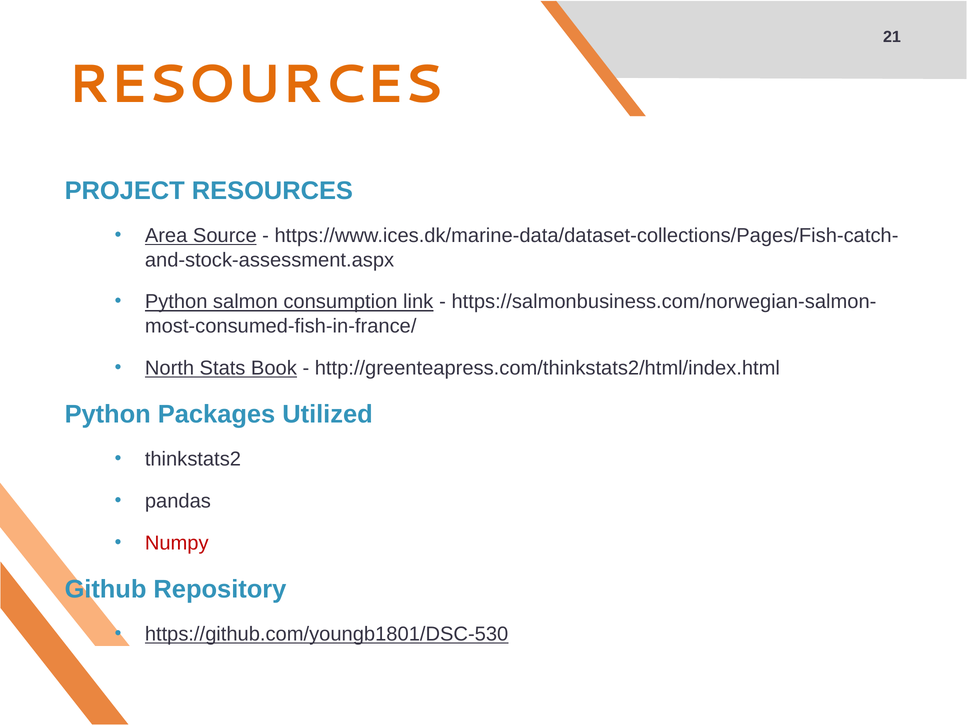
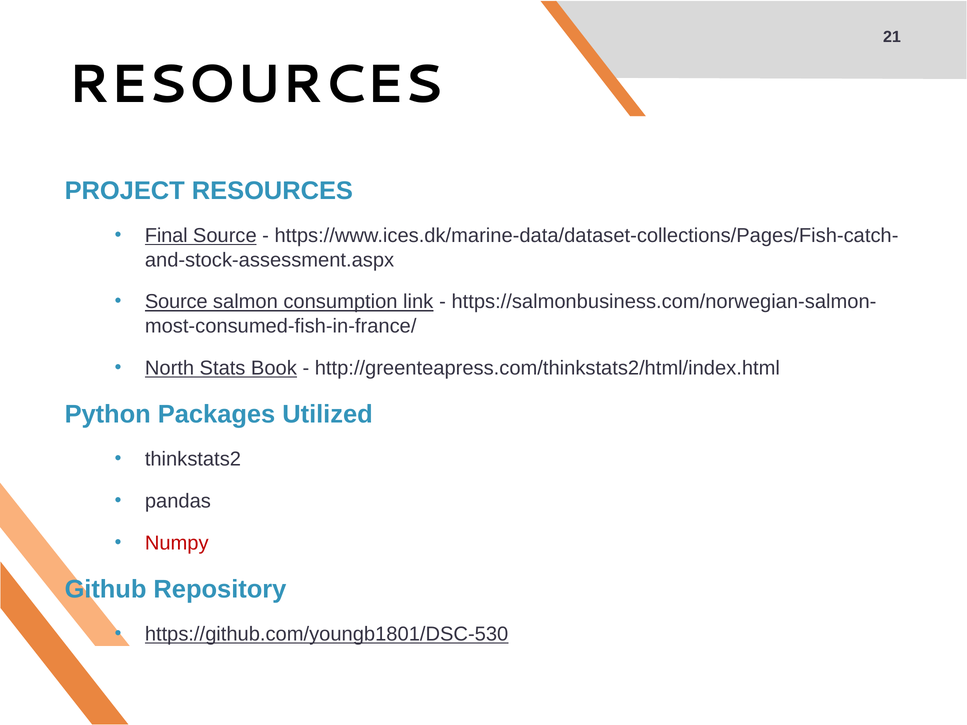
RESOURCES colour: orange -> black (256, 85)
Area: Area -> Final (166, 236)
Python: Python -> Source (176, 302)
